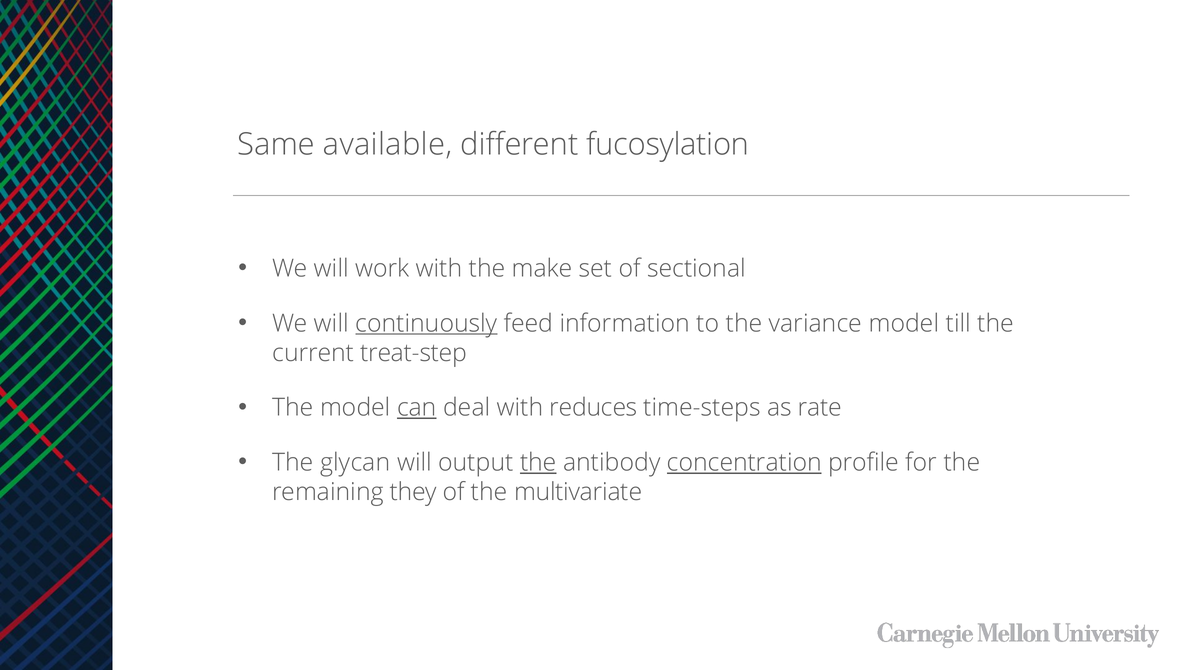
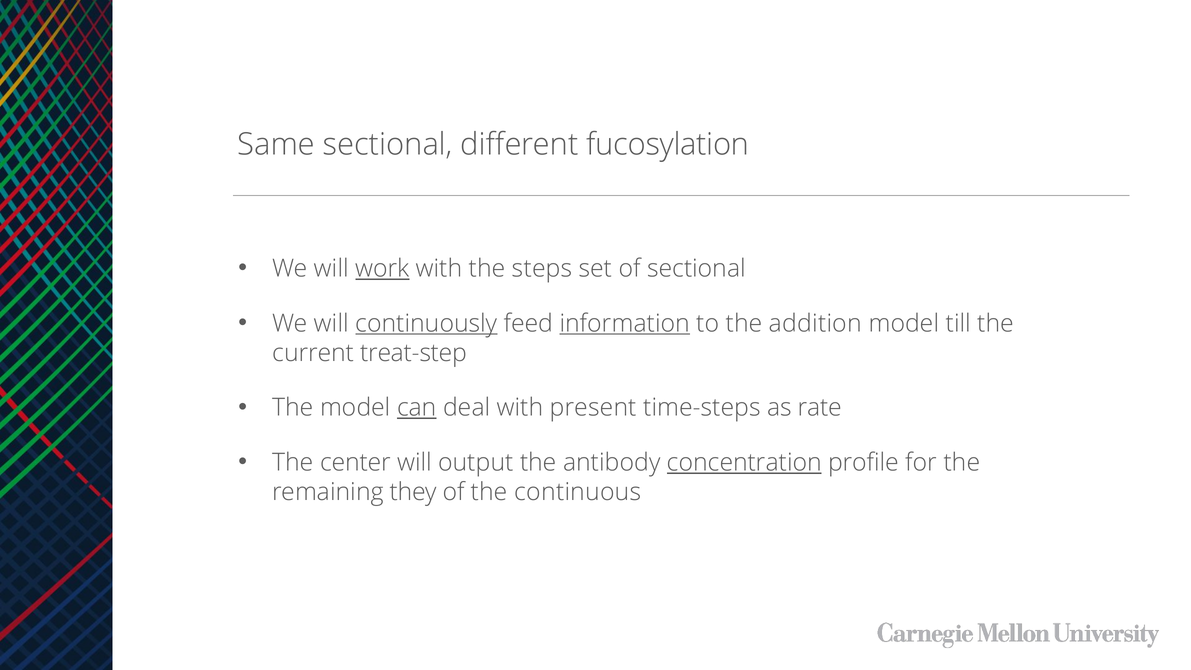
Same available: available -> sectional (388, 144)
work underline: none -> present (382, 269)
make: make -> steps (542, 269)
information underline: none -> present (625, 323)
variance: variance -> addition (815, 323)
reduces: reduces -> present (593, 408)
glycan: glycan -> center (355, 462)
the underline: present -> none (538, 462)
multivariate: multivariate -> continuous (578, 492)
